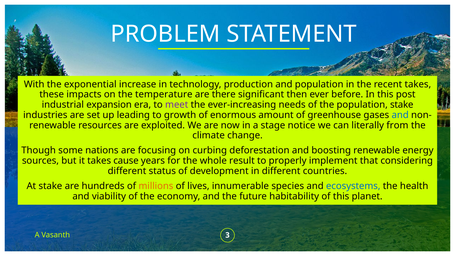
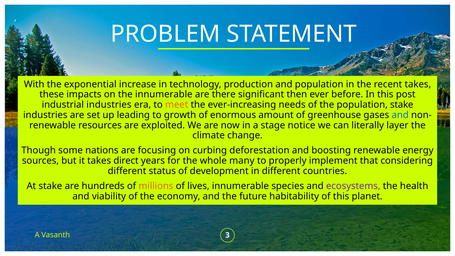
the temperature: temperature -> innumerable (164, 94)
industrial expansion: expansion -> industries (109, 105)
meet colour: purple -> orange (177, 105)
from: from -> layer (397, 125)
cause: cause -> direct (126, 161)
result: result -> many (242, 161)
ecosystems colour: blue -> purple (353, 186)
